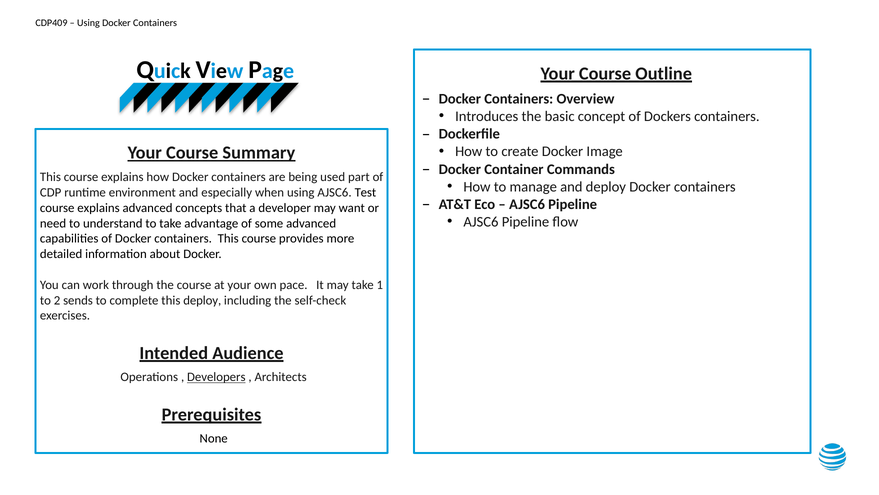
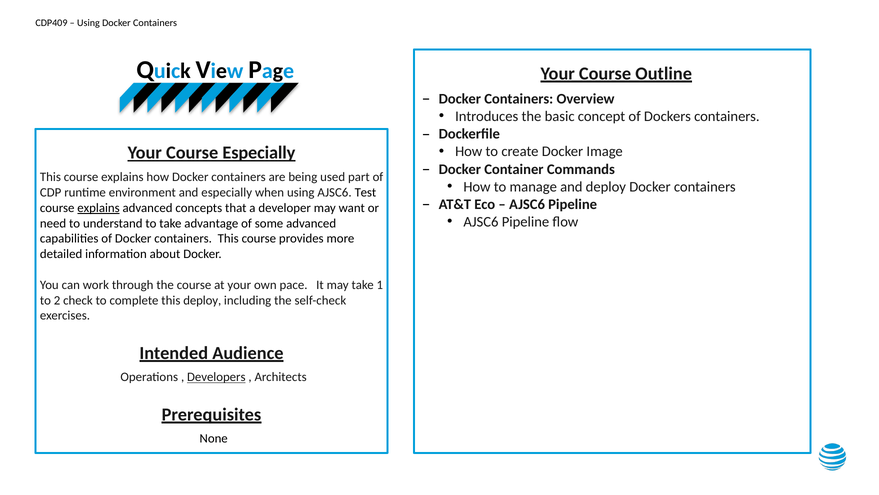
Course Summary: Summary -> Especially (259, 153)
explains underline: none -> present (99, 208)
sends: sends -> check (78, 300)
